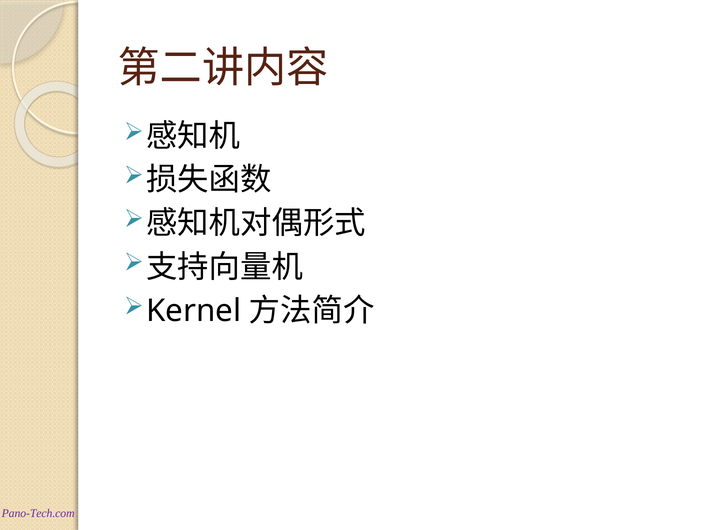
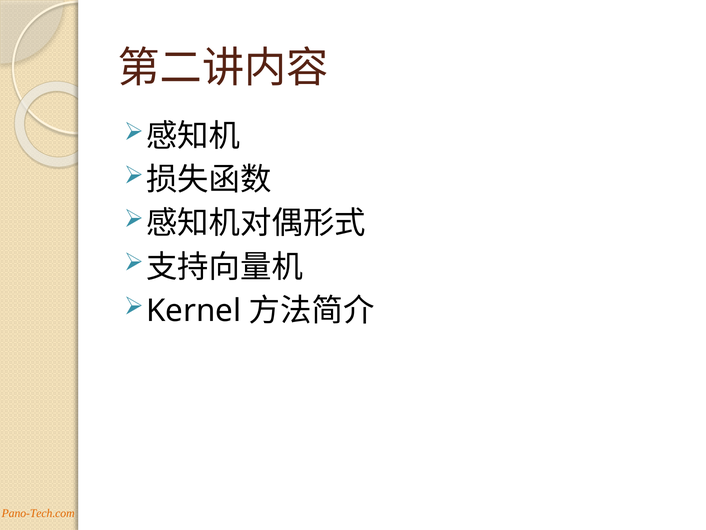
Pano-Tech.com colour: purple -> orange (38, 513)
